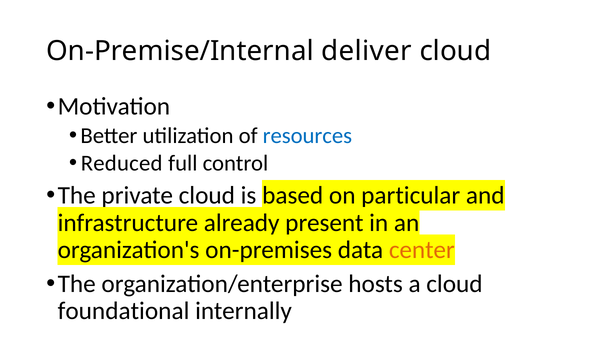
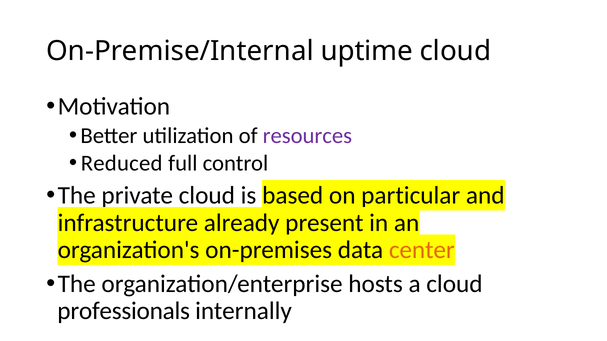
deliver: deliver -> uptime (367, 51)
resources colour: blue -> purple (307, 136)
foundational: foundational -> professionals (124, 311)
